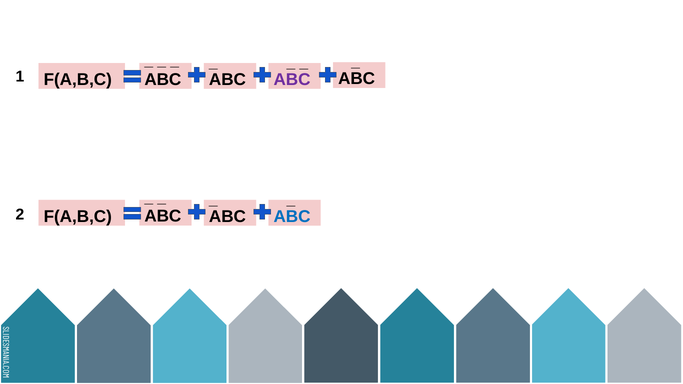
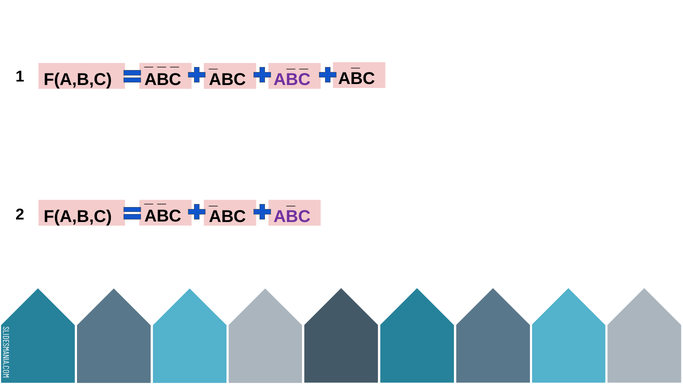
ABC colour: blue -> purple (292, 217)
